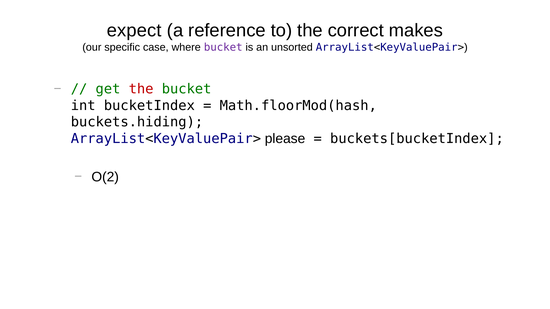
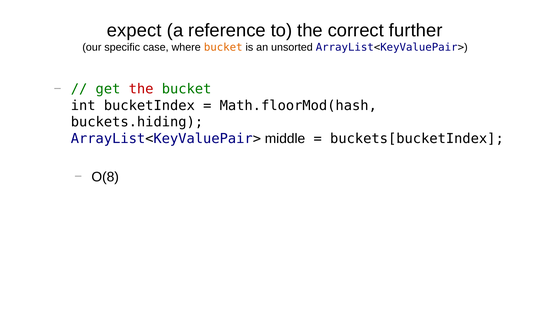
makes: makes -> further (416, 30)
bucket colour: purple -> orange (223, 47)
please: please -> middle (285, 139)
O(2: O(2 -> O(8 (105, 177)
